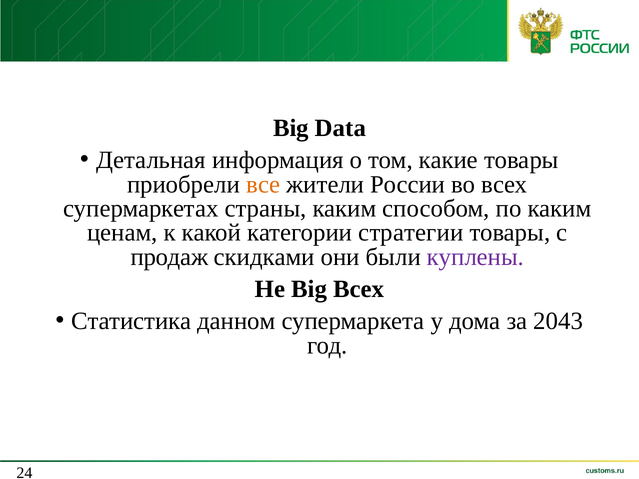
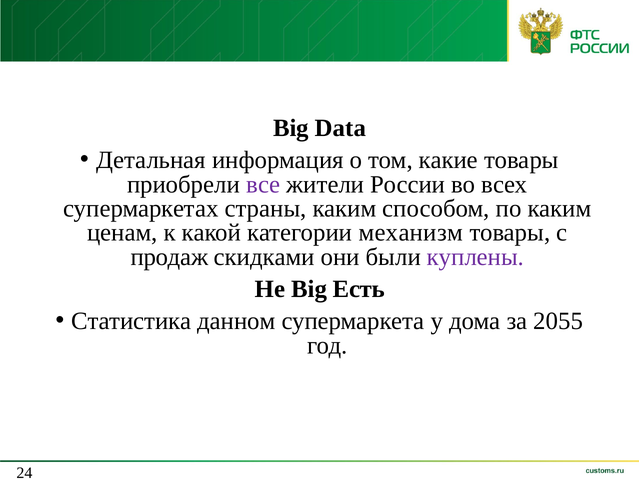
все colour: orange -> purple (263, 184)
стратегии: стратегии -> механизм (411, 233)
Big Всех: Всех -> Есть (359, 289)
2043: 2043 -> 2055 (558, 321)
